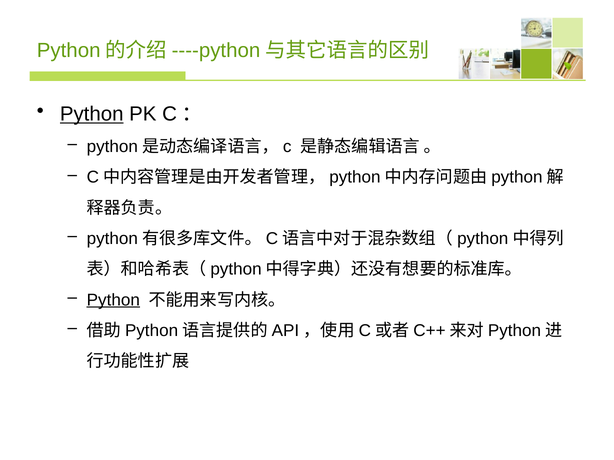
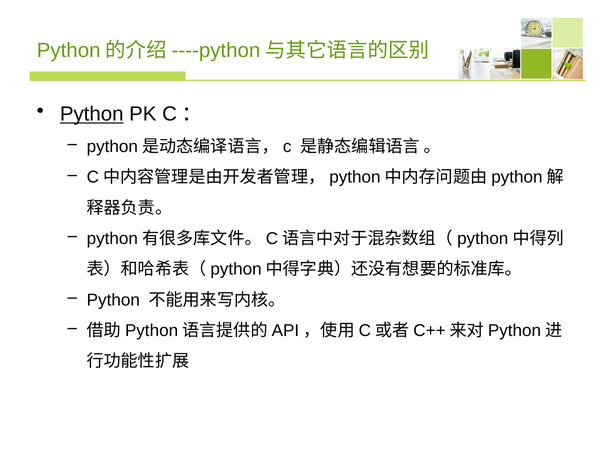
Python underline: present -> none (113, 300)
